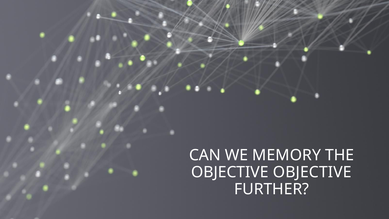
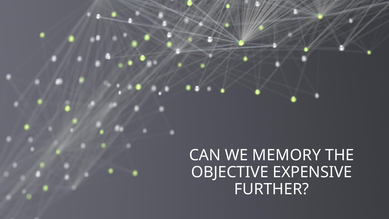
OBJECTIVE OBJECTIVE: OBJECTIVE -> EXPENSIVE (312, 172)
